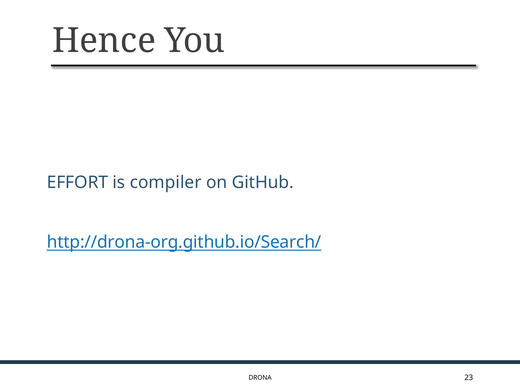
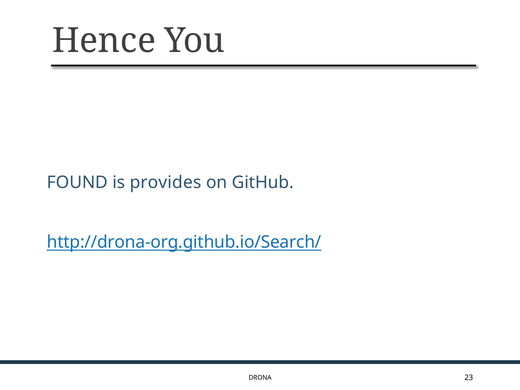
EFFORT: EFFORT -> FOUND (77, 183)
compiler: compiler -> provides (166, 183)
